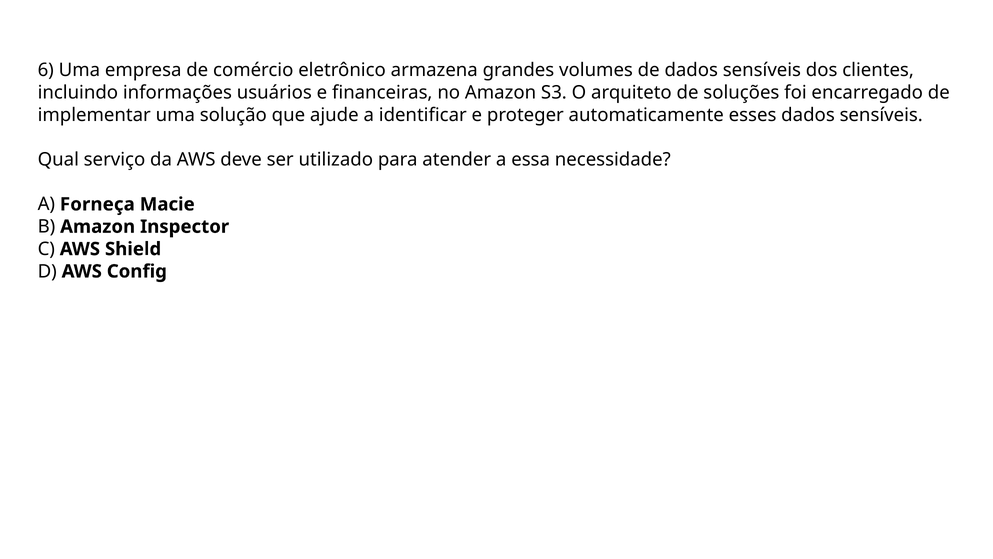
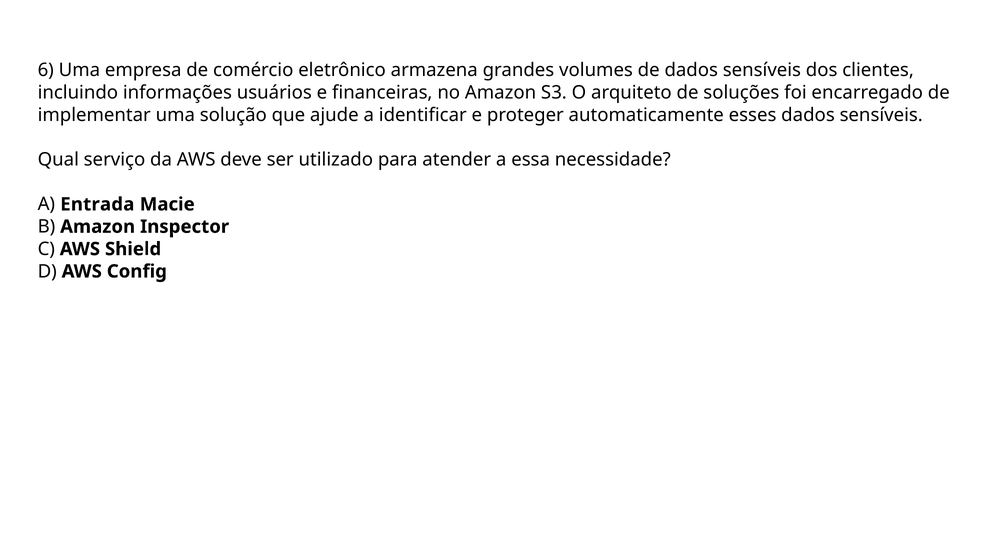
Forneça: Forneça -> Entrada (97, 204)
